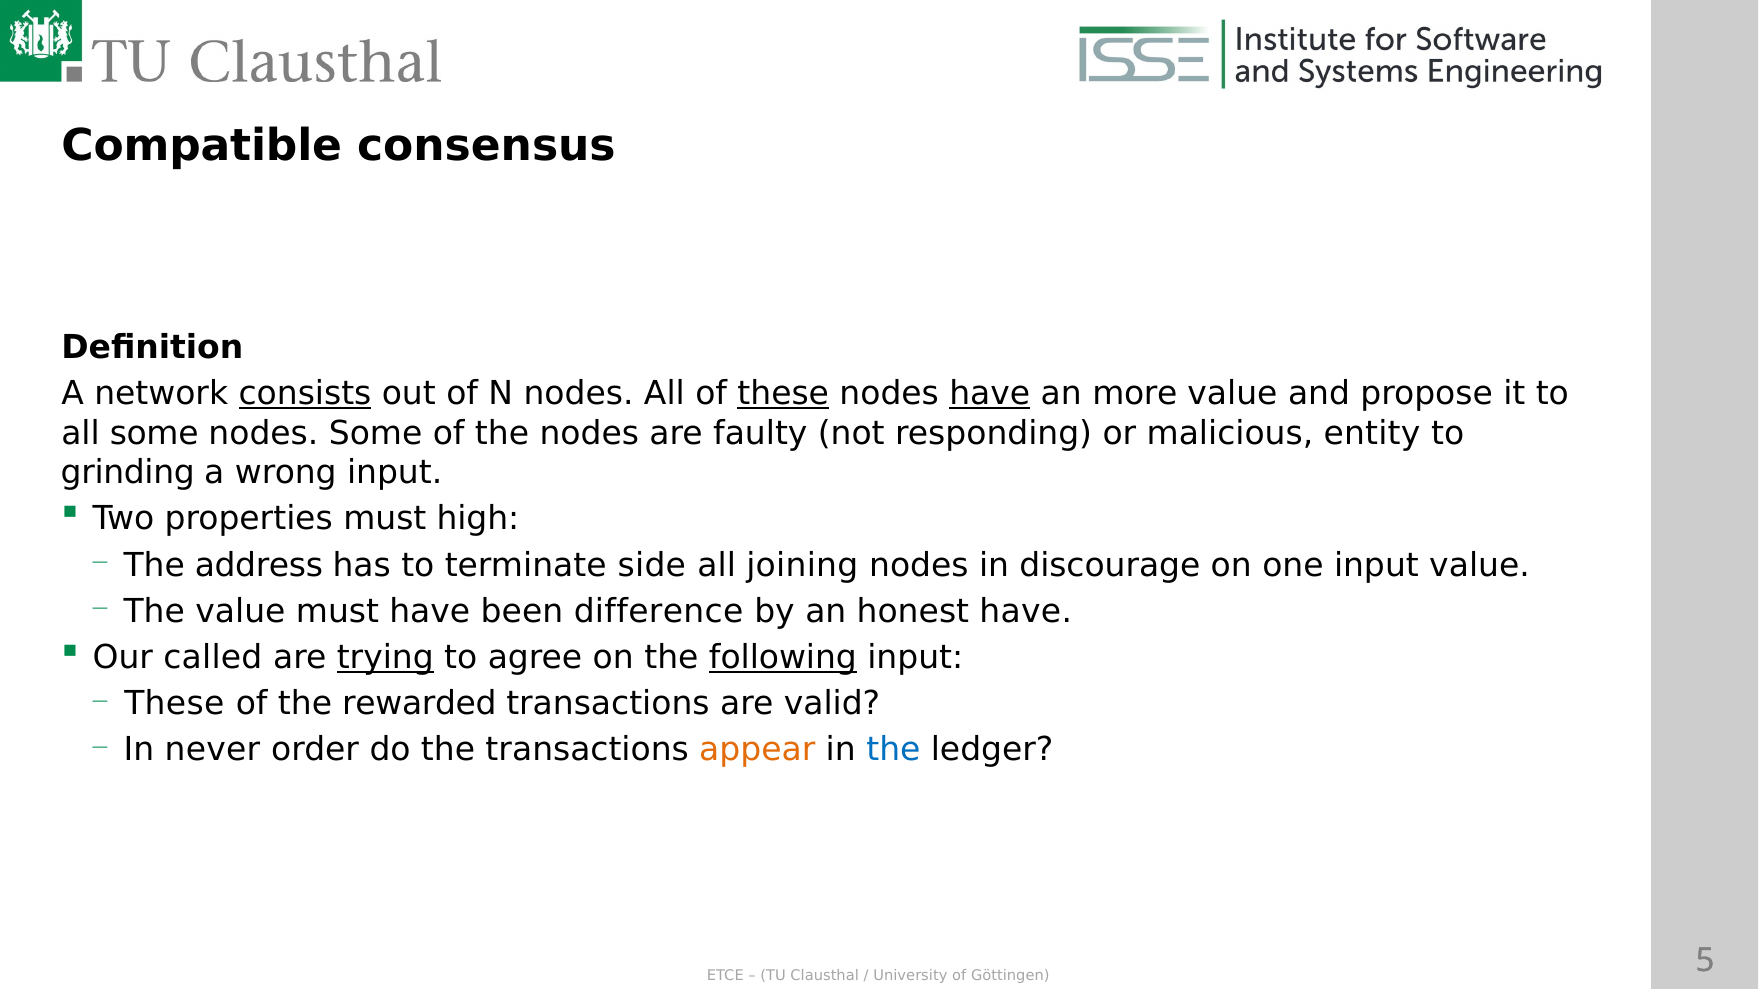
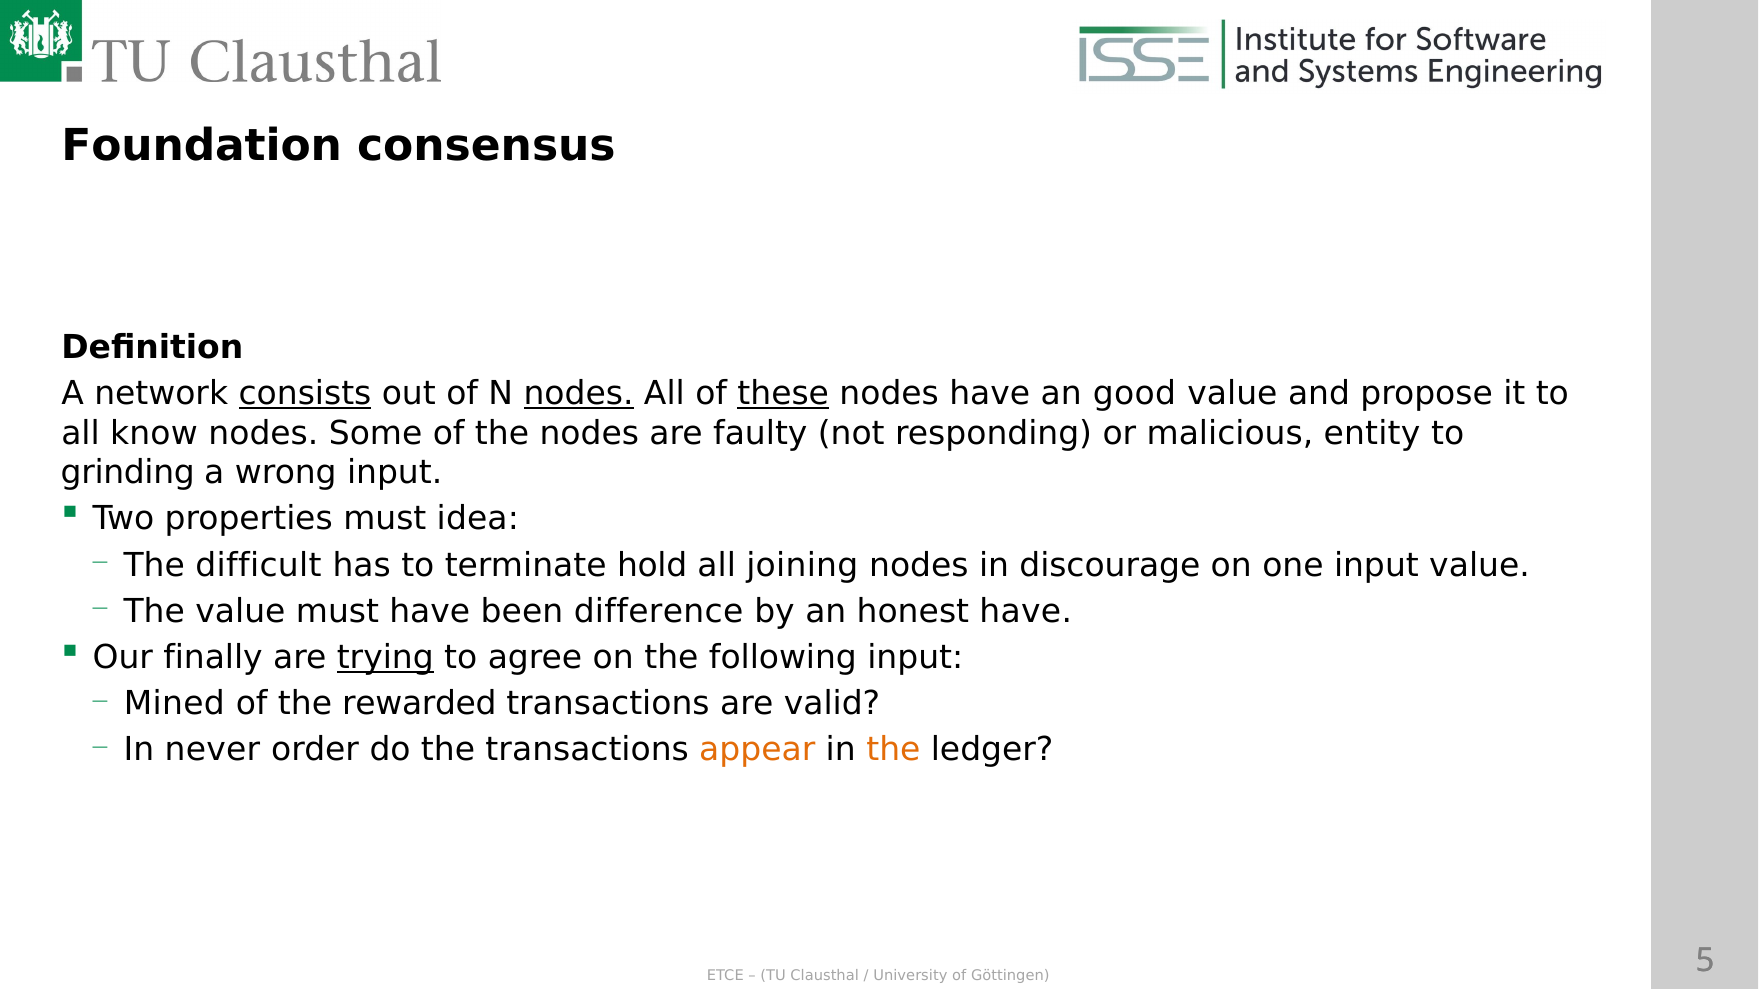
Compatible: Compatible -> Foundation (202, 146)
nodes underline: none -> present (579, 393)
have underline: present -> none (990, 393)
more: more -> good (1135, 393)
all some: some -> know (154, 433)
high: high -> idea (478, 519)
address: address -> difficult (259, 565)
side: side -> hold (652, 565)
called: called -> finally (213, 657)
following underline: present -> none (783, 657)
These: These -> Mined (174, 703)
the colour: blue -> orange (893, 750)
